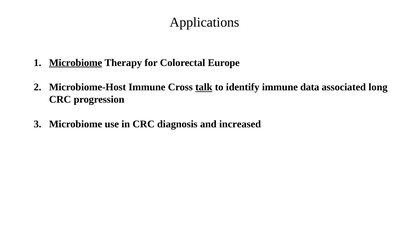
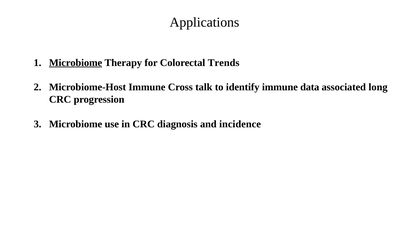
Europe: Europe -> Trends (224, 63)
talk underline: present -> none (204, 87)
increased: increased -> incidence (240, 124)
